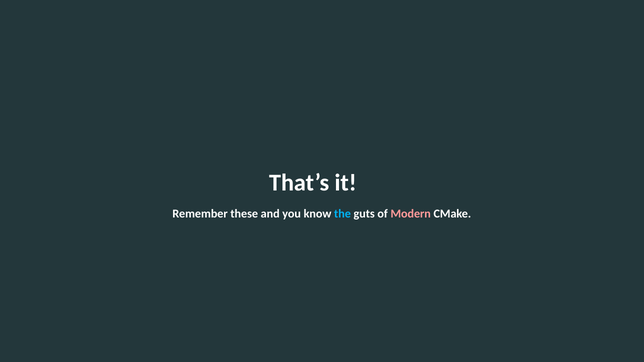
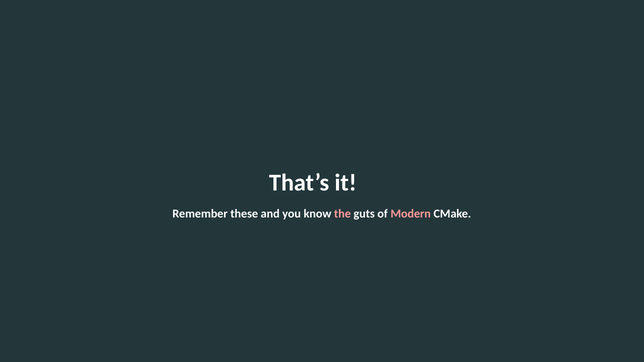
the colour: light blue -> pink (342, 214)
